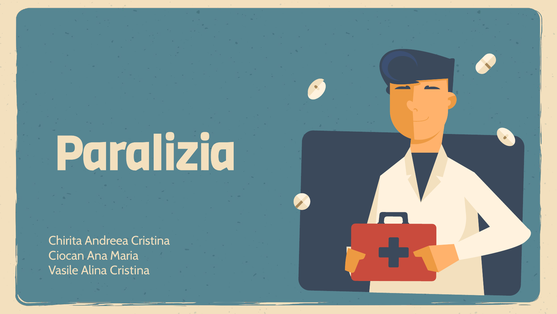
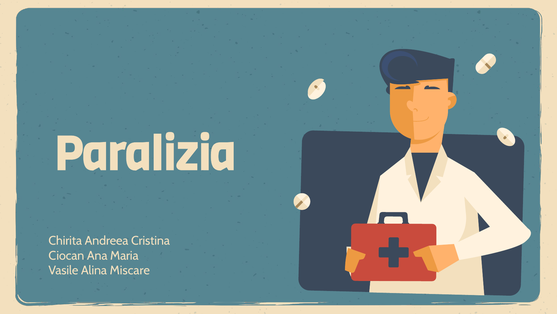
Alina Cristina: Cristina -> Miscare (130, 270)
